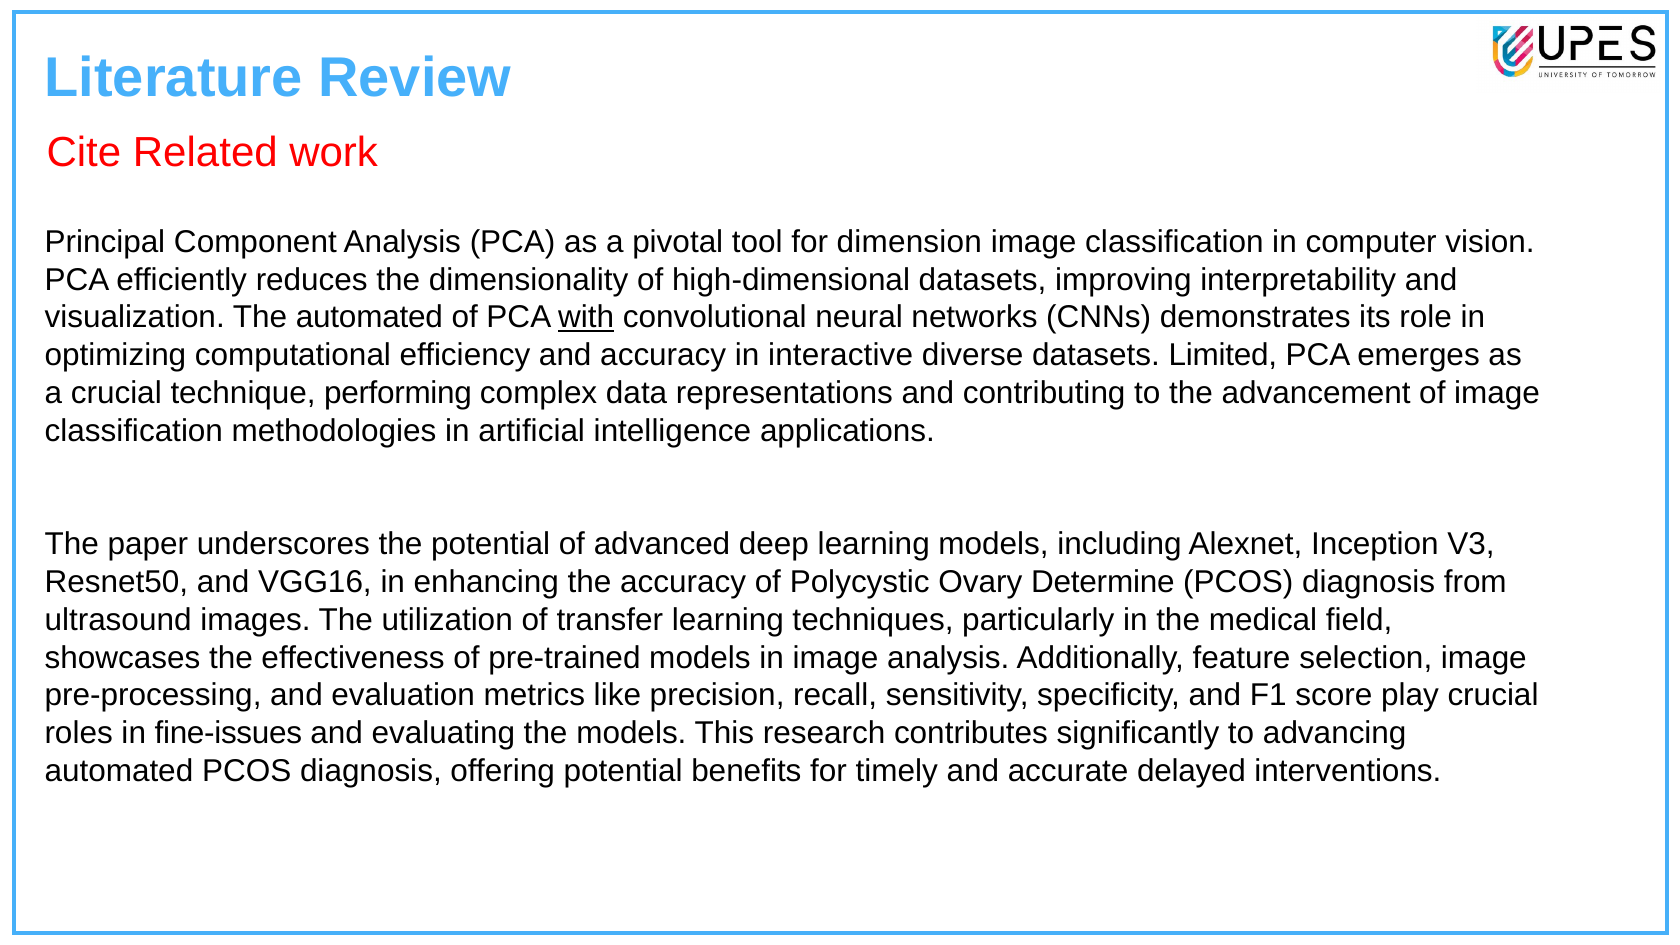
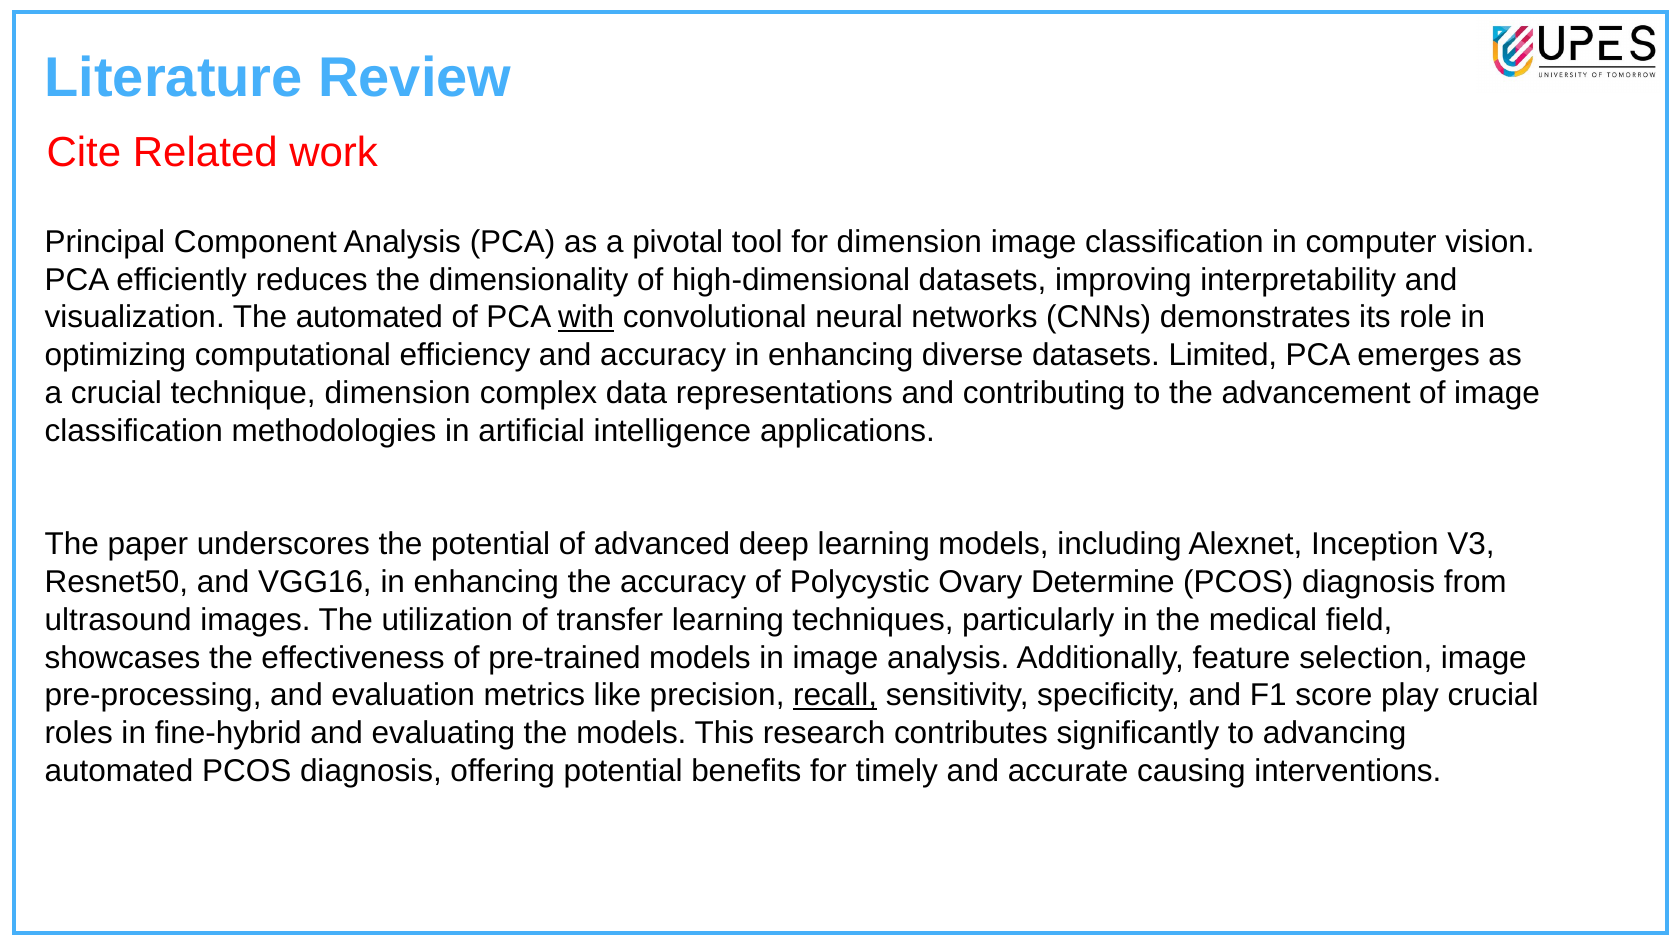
accuracy in interactive: interactive -> enhancing (841, 355)
technique performing: performing -> dimension (398, 393)
recall underline: none -> present (835, 696)
fine-issues: fine-issues -> fine-hybrid (228, 733)
delayed: delayed -> causing (1191, 771)
